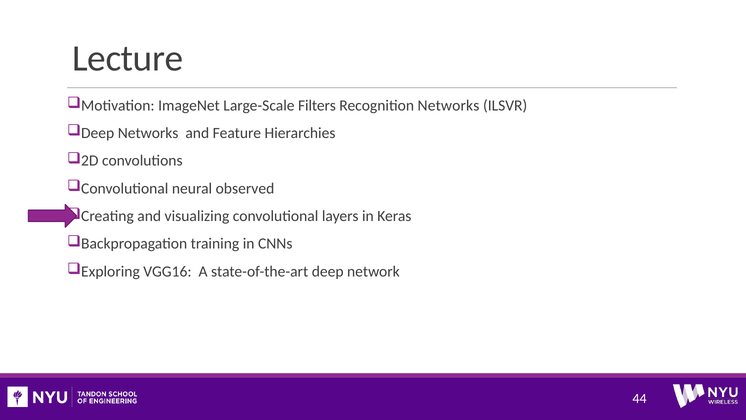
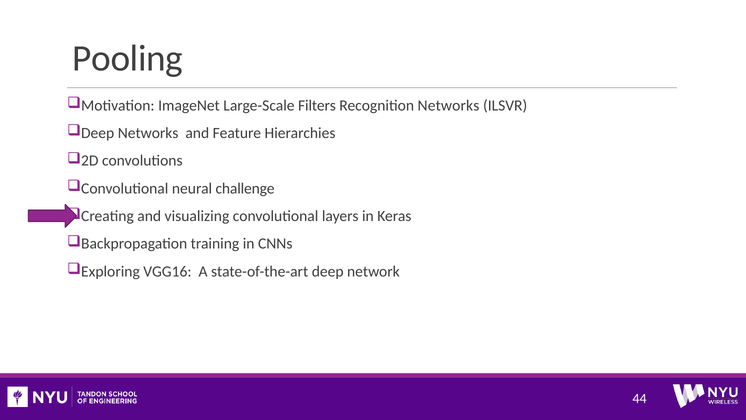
Lecture: Lecture -> Pooling (128, 58)
observed: observed -> challenge (245, 188)
